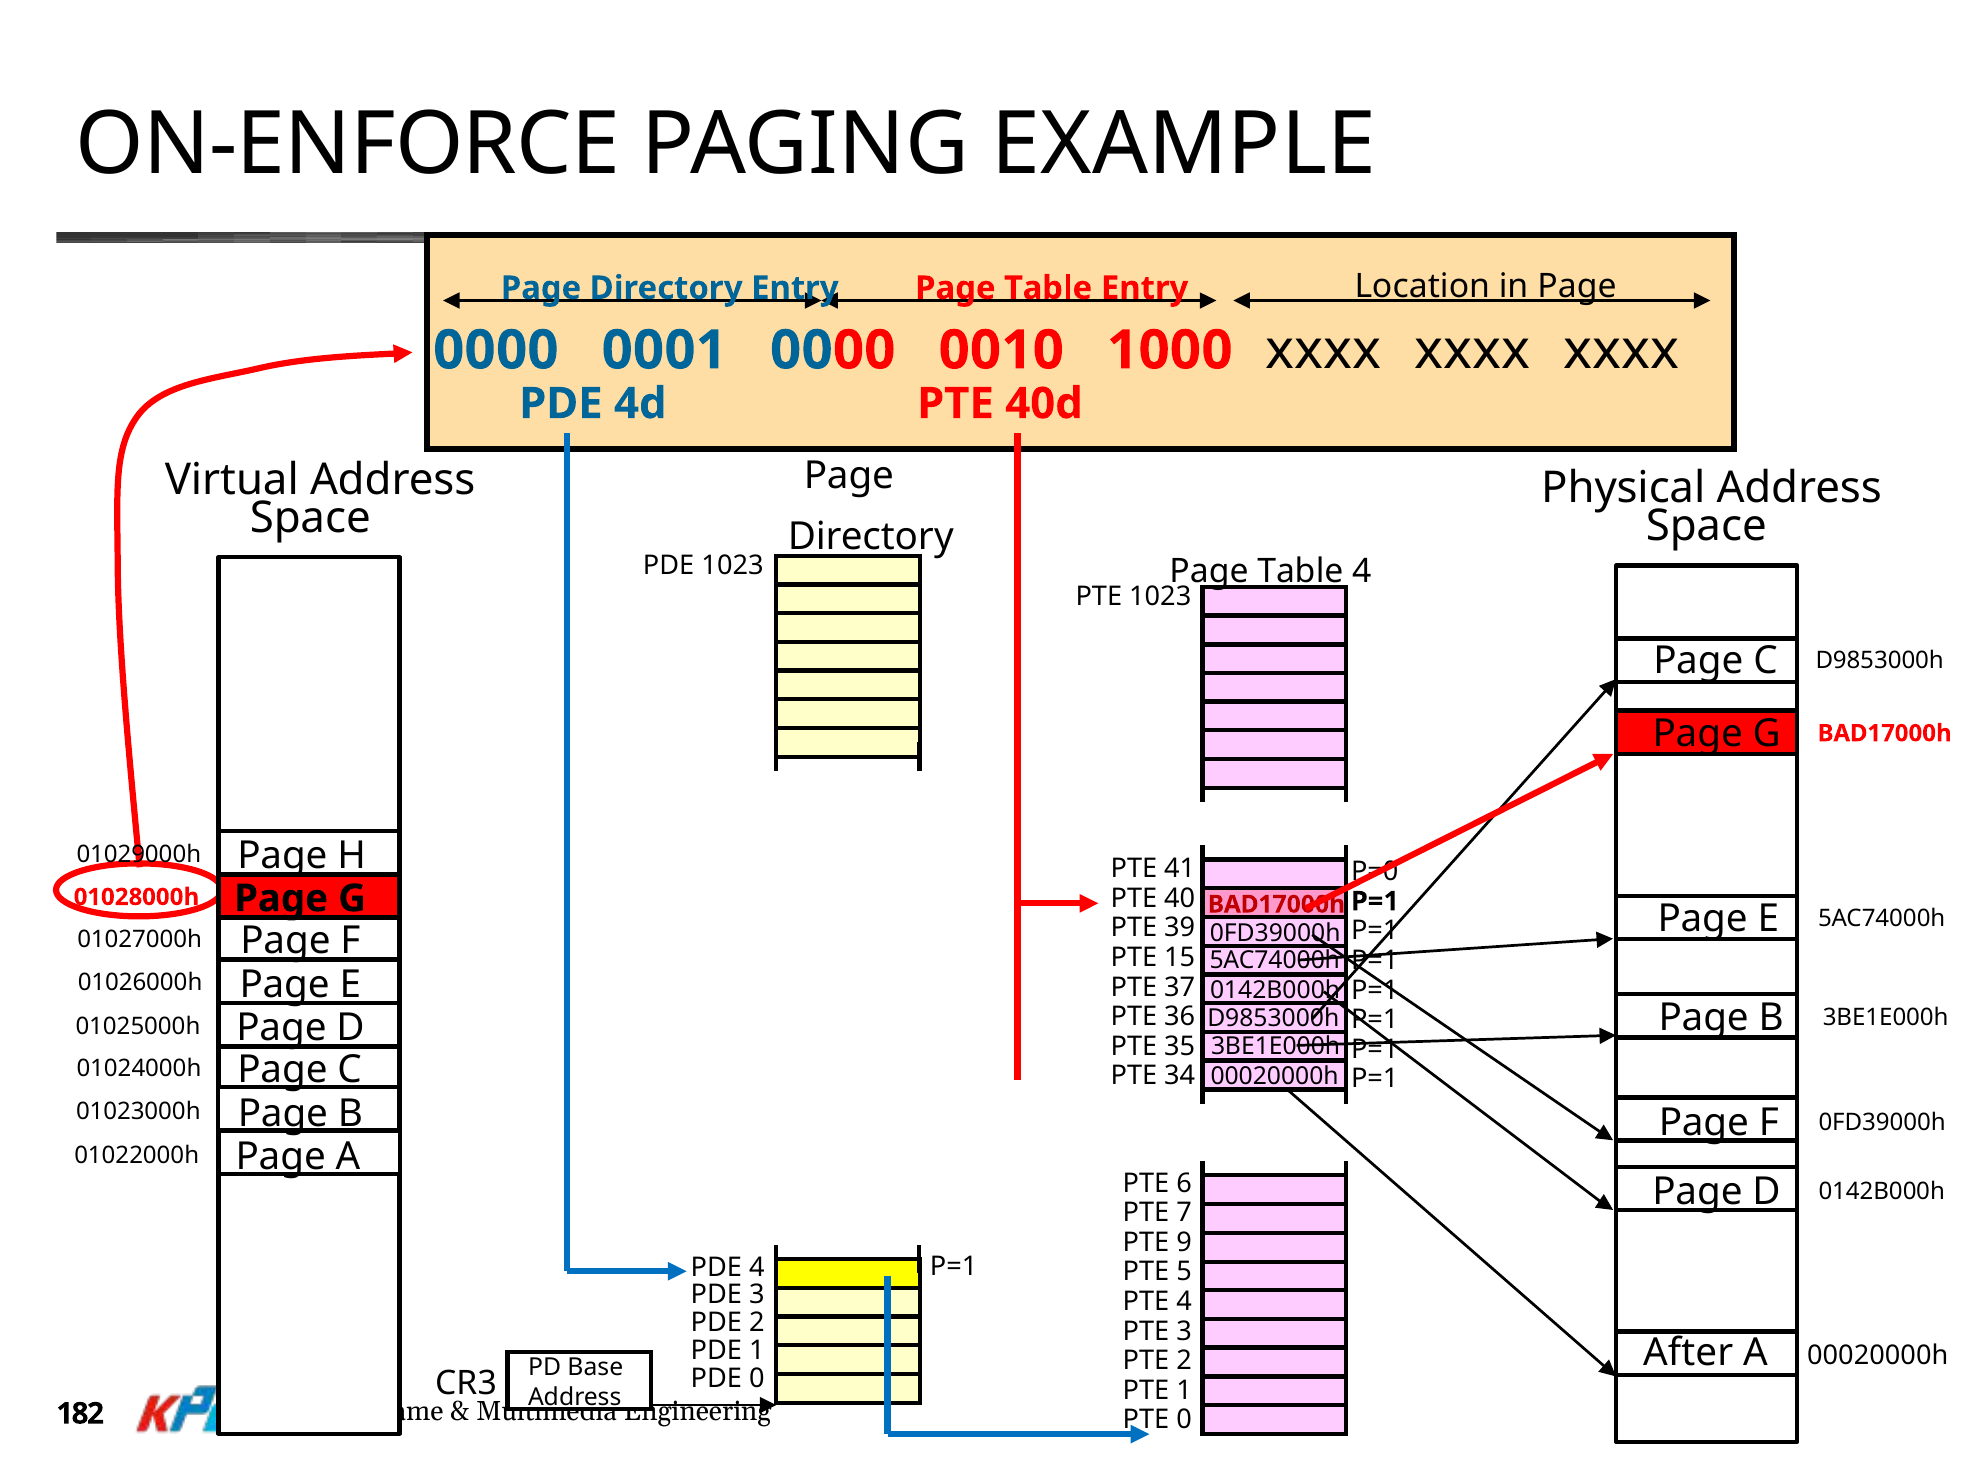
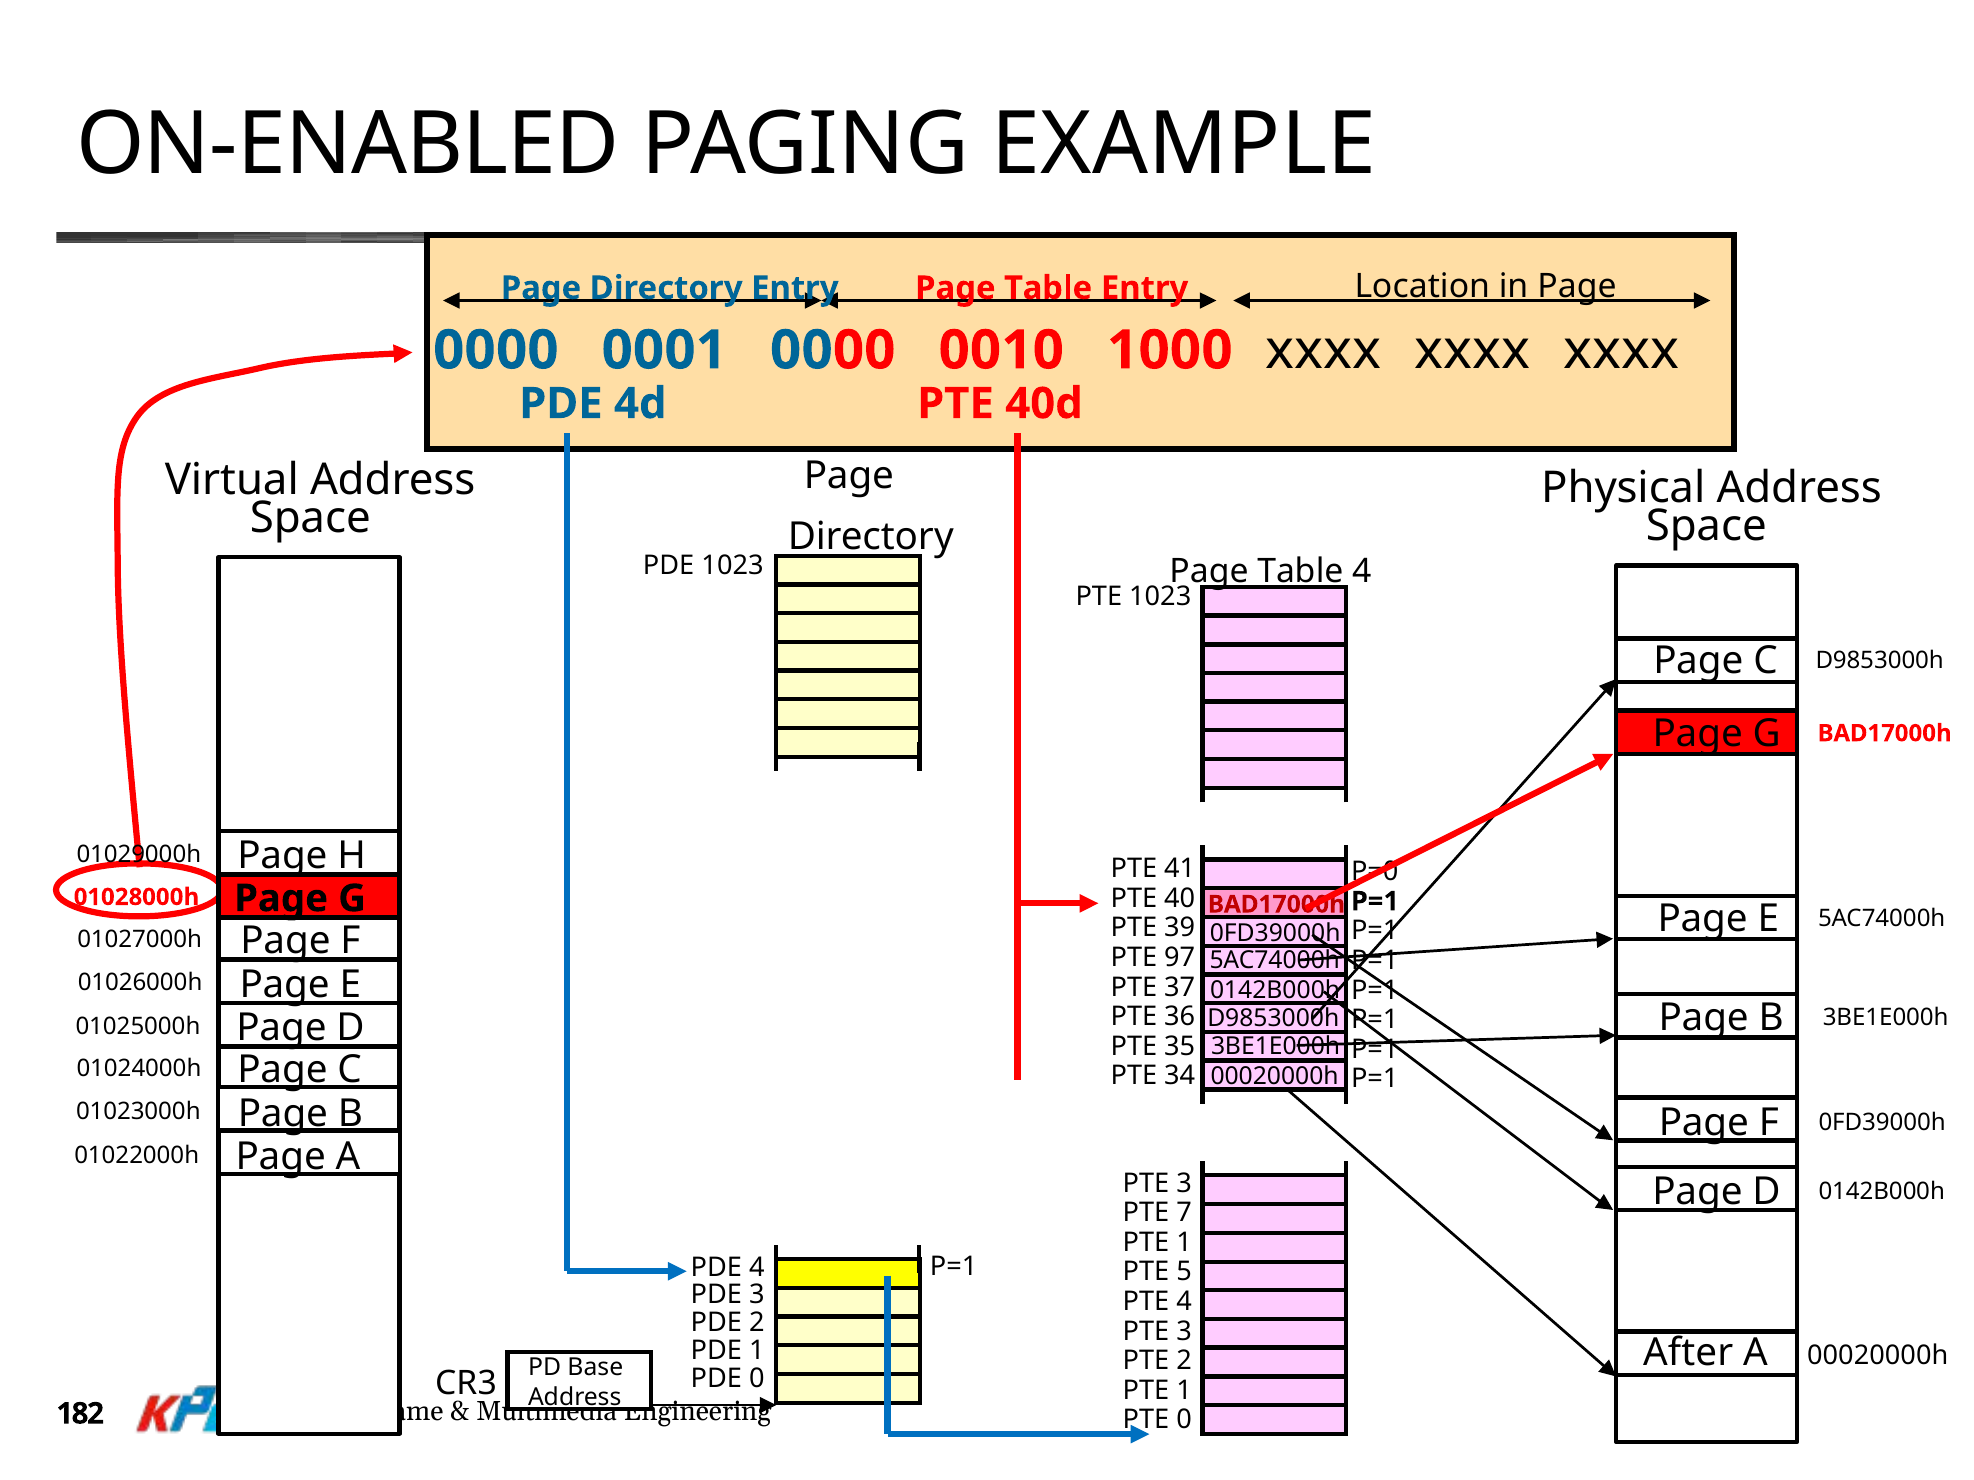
ON-ENFORCE: ON-ENFORCE -> ON-ENABLED (348, 144)
15: 15 -> 97 (1180, 958)
6: 6 -> 3 (1184, 1183)
9: 9 -> 1 (1184, 1243)
